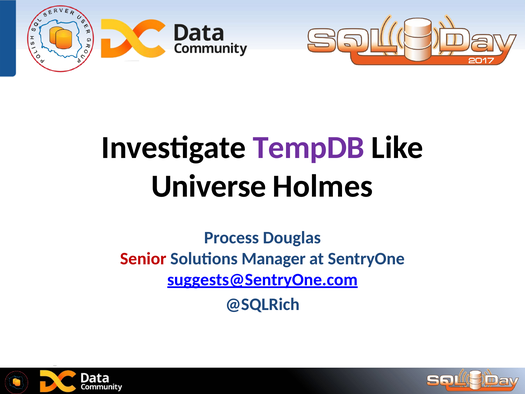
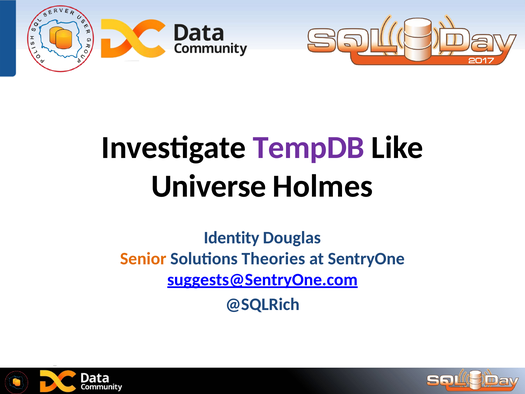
Process: Process -> Identity (232, 237)
Senior colour: red -> orange (143, 258)
Manager: Manager -> Theories (273, 258)
